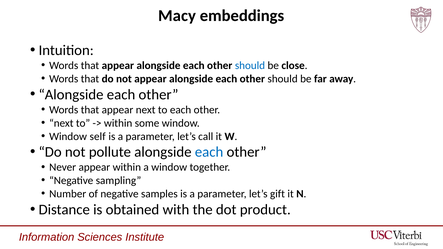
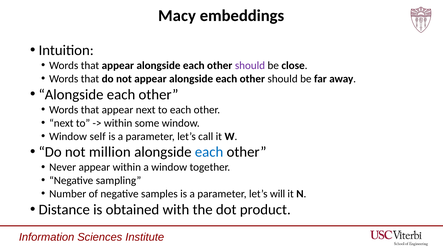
should colour: blue -> purple (250, 66)
pollute: pollute -> million (110, 152)
gift: gift -> will (278, 194)
